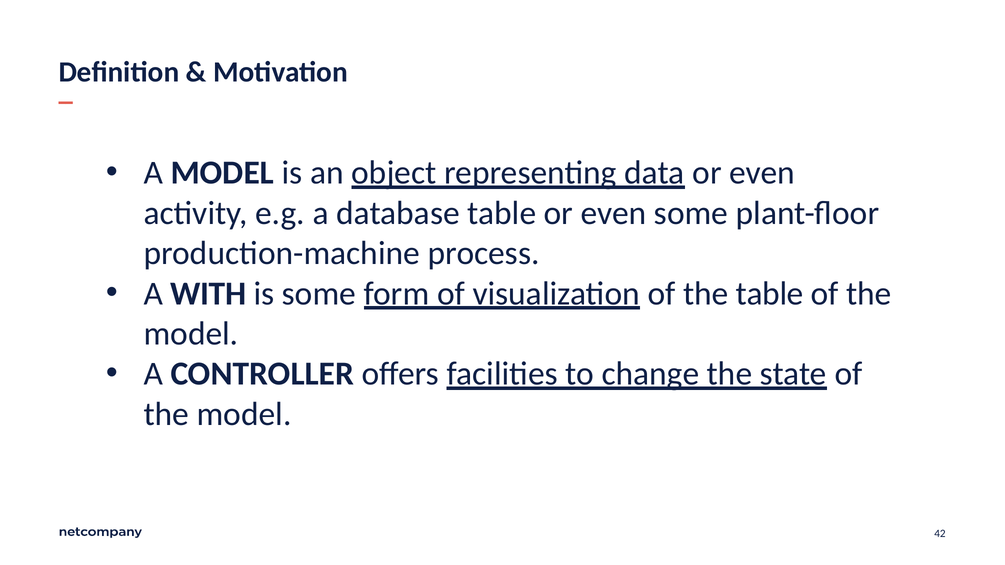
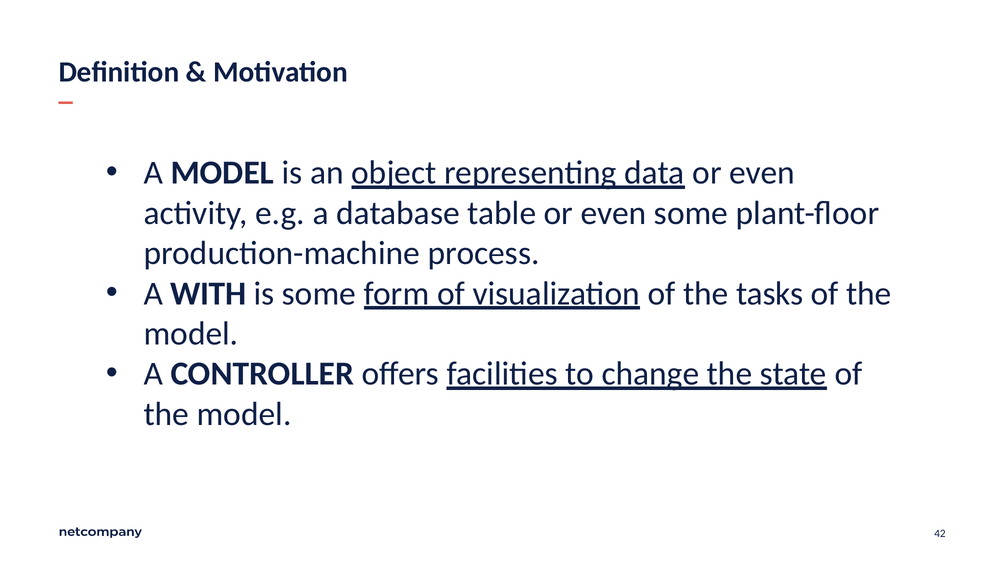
the table: table -> tasks (770, 294)
